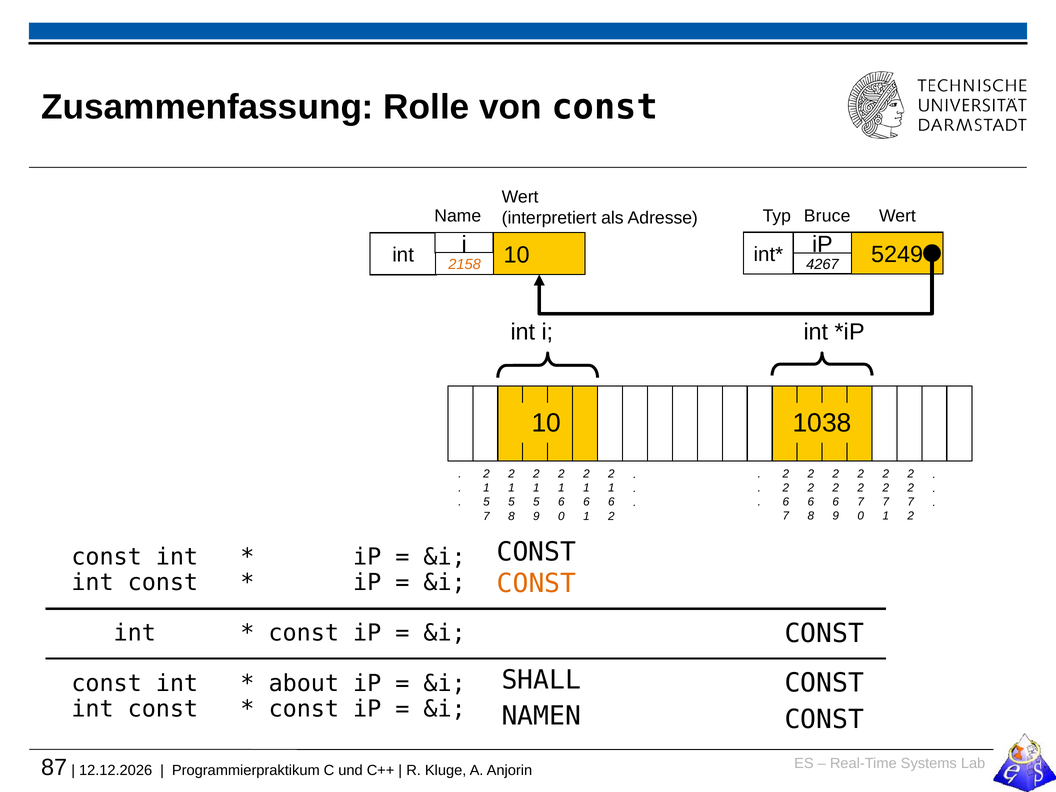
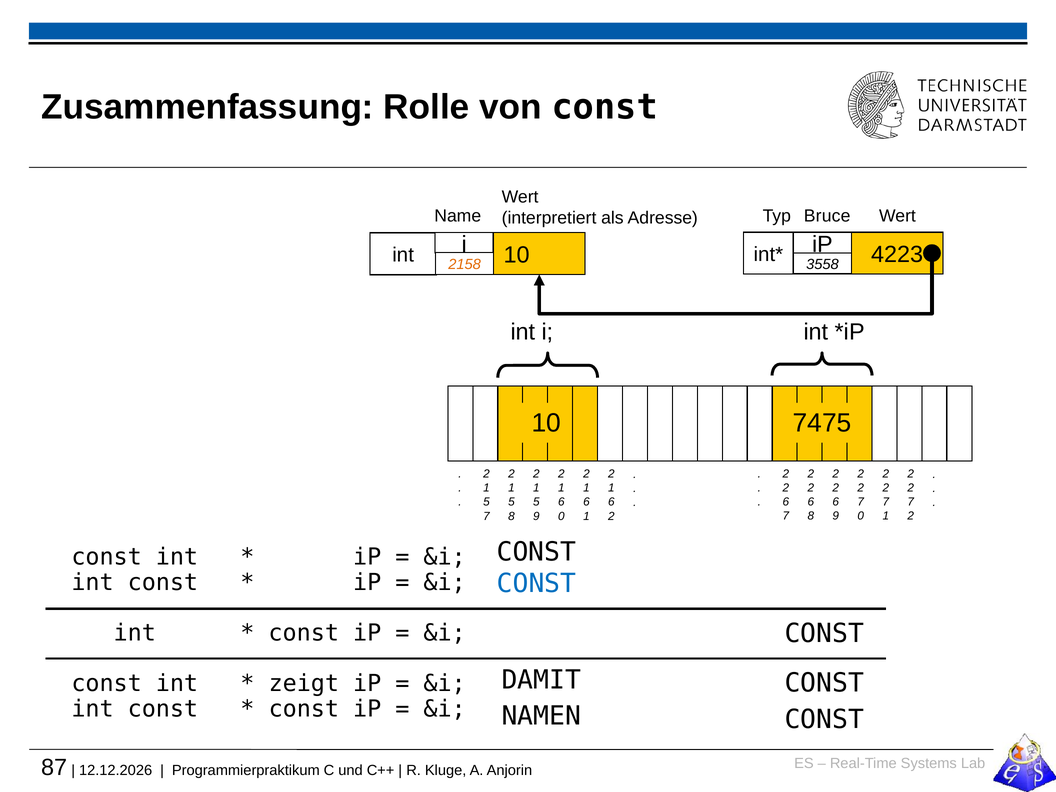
4267: 4267 -> 3558 (822, 264)
5249: 5249 -> 4223 (897, 255)
1038: 1038 -> 7475 (822, 423)
CONST colour: orange -> blue (537, 583)
SHALL: SHALL -> DAMIT (541, 680)
about: about -> zeigt (304, 684)
